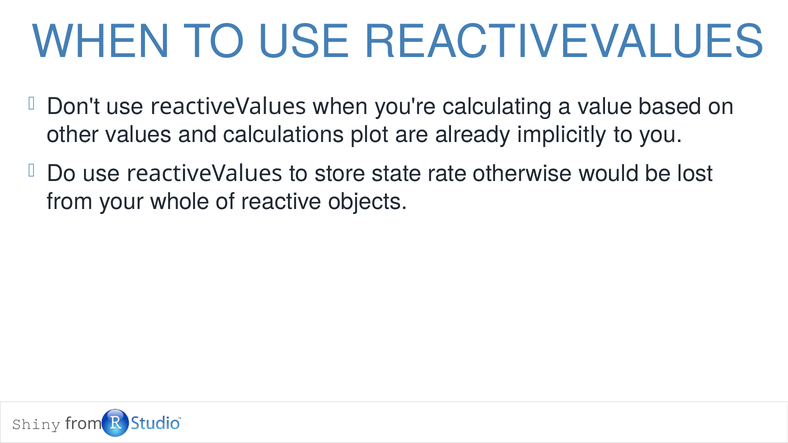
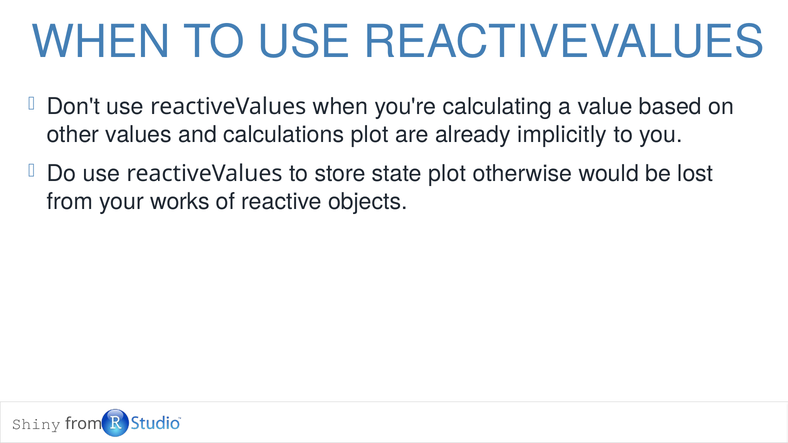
state rate: rate -> plot (447, 174)
whole: whole -> works (180, 202)
